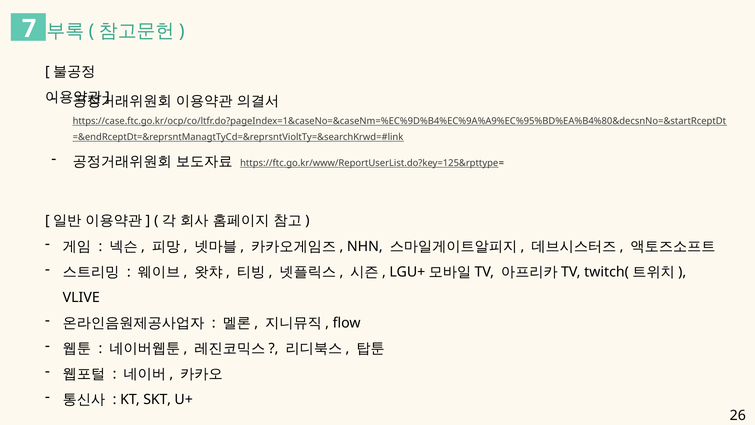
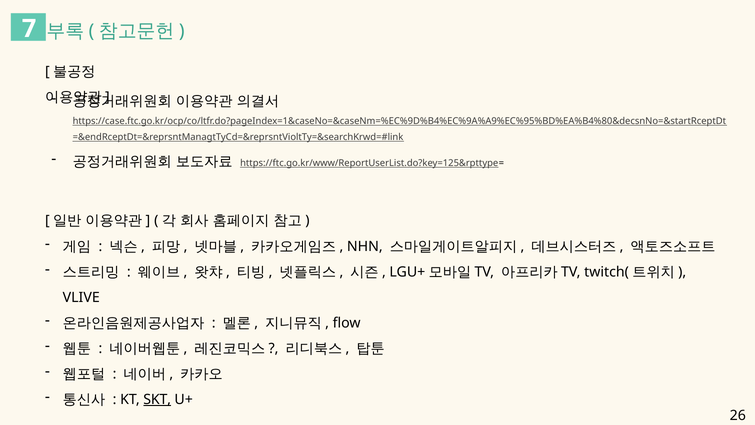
SKT underline: none -> present (157, 399)
